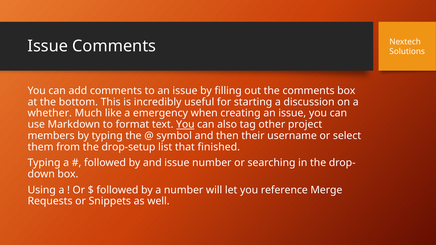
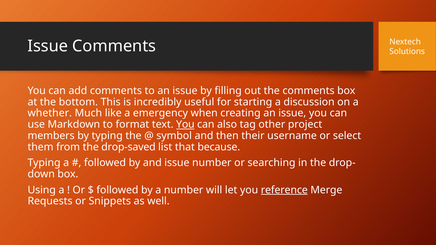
drop-setup: drop-setup -> drop-saved (128, 147)
finished: finished -> because (219, 147)
reference underline: none -> present (284, 190)
